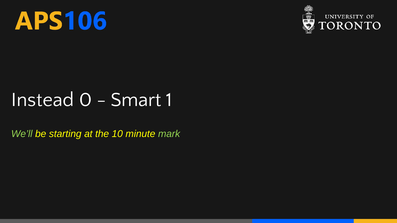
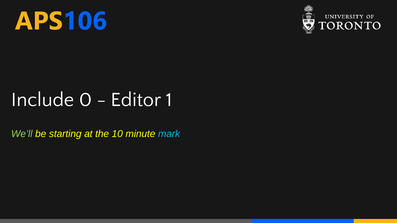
Instead: Instead -> Include (43, 100)
Smart: Smart -> Editor (136, 100)
mark colour: light green -> light blue (169, 134)
